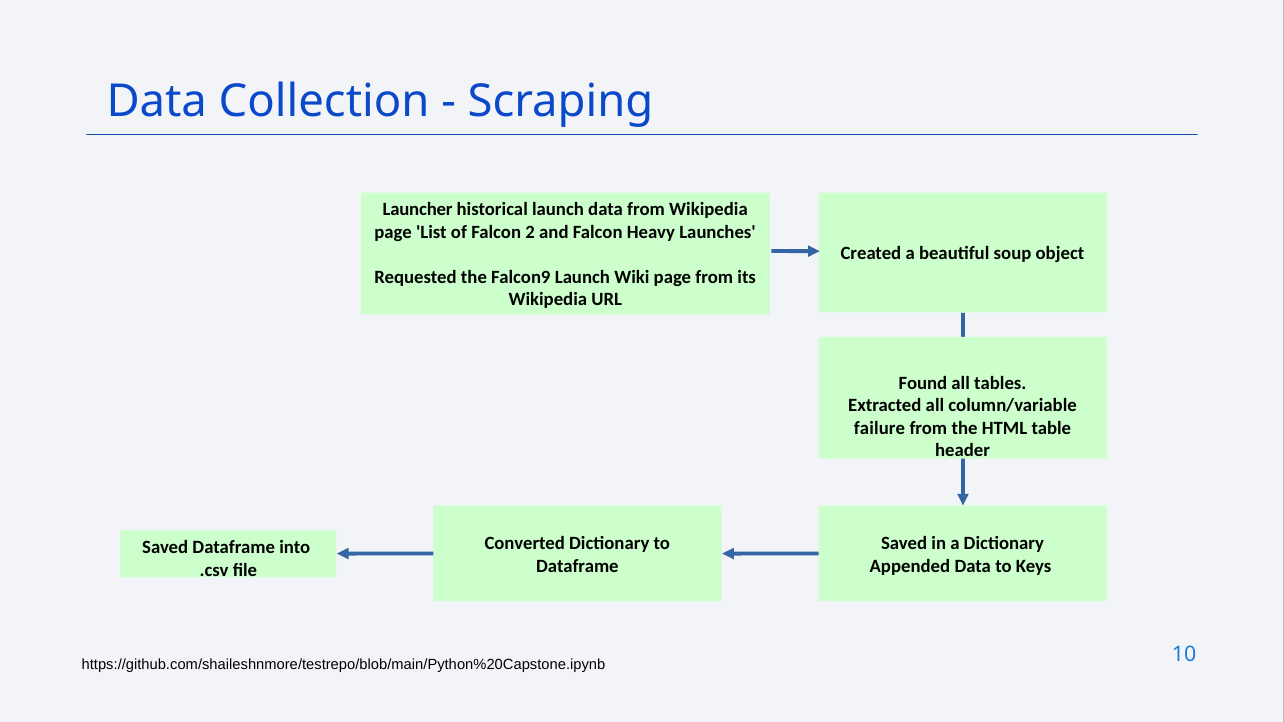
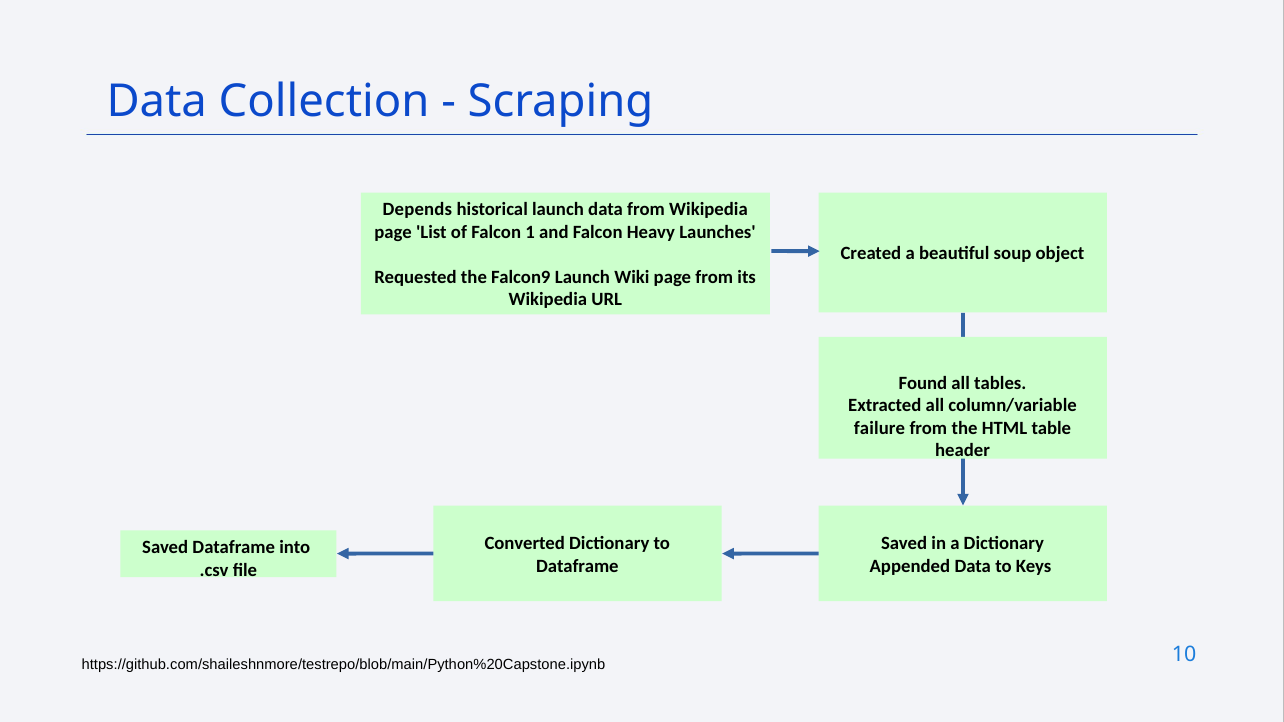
Launcher: Launcher -> Depends (417, 210)
2: 2 -> 1 (530, 232)
